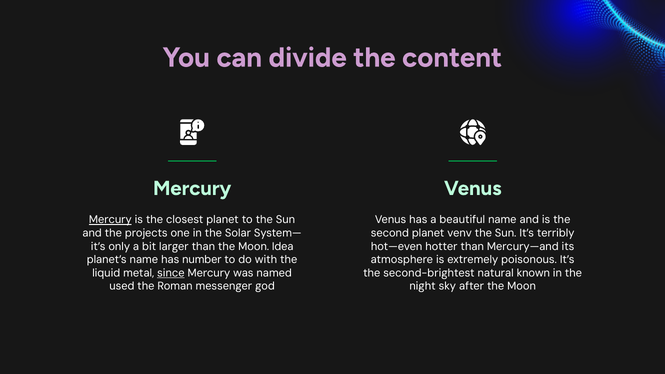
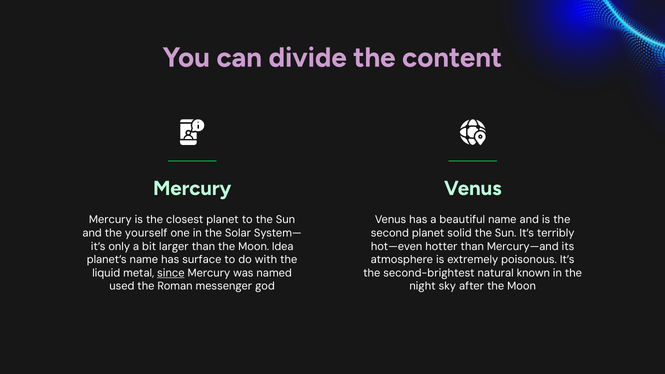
Mercury underline: present -> none (110, 220)
projects: projects -> yourself (146, 233)
venv: venv -> solid (459, 233)
number: number -> surface (202, 260)
